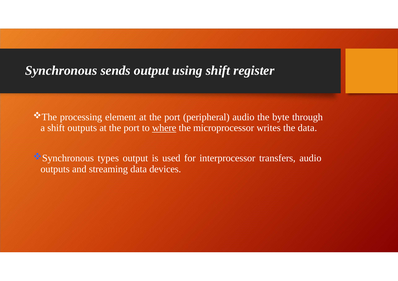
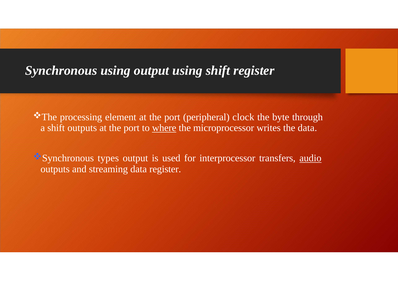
Synchronous sends: sends -> using (116, 71)
peripheral audio: audio -> clock (243, 117)
audio underline: none -> present (310, 158)
data devices: devices -> register (165, 170)
